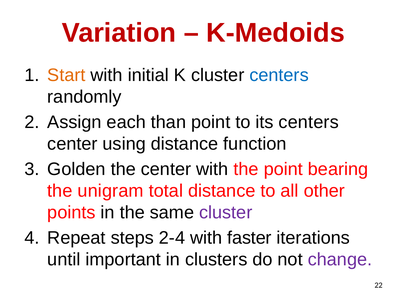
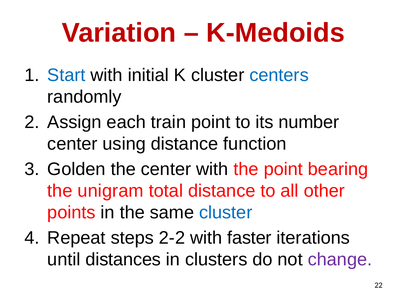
Start colour: orange -> blue (66, 75)
than: than -> train (168, 122)
its centers: centers -> number (309, 122)
cluster colour: purple -> blue (226, 213)
2-4: 2-4 -> 2-2 (172, 238)
important: important -> distances (123, 260)
